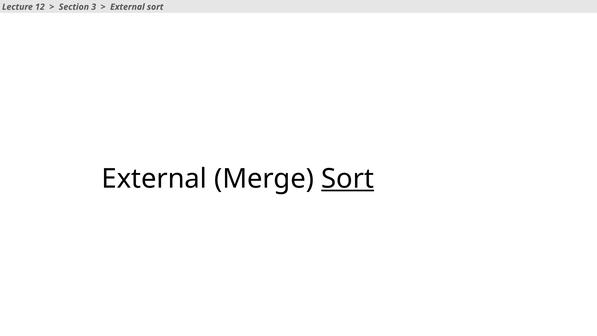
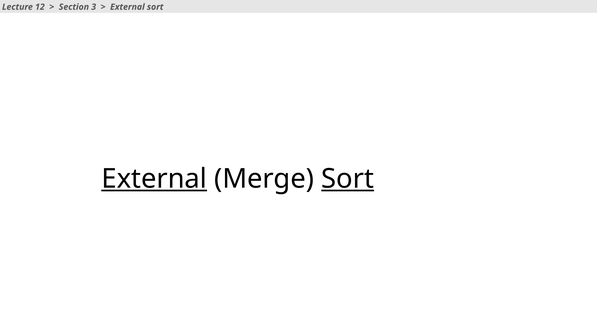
External underline: none -> present (154, 179)
